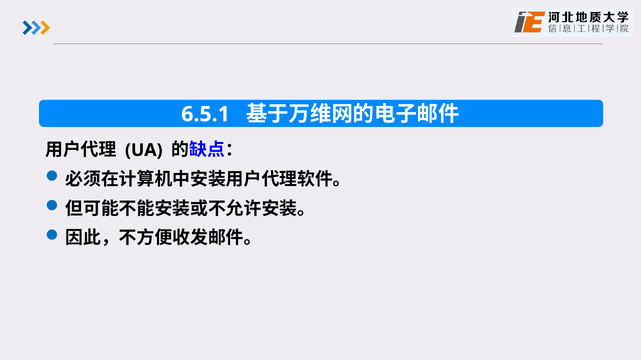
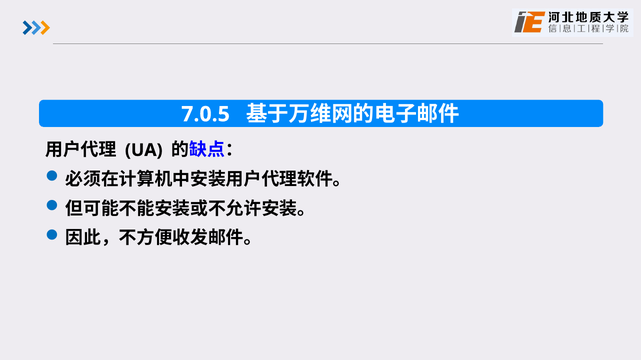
6.5.1: 6.5.1 -> 7.0.5 (206, 114)
